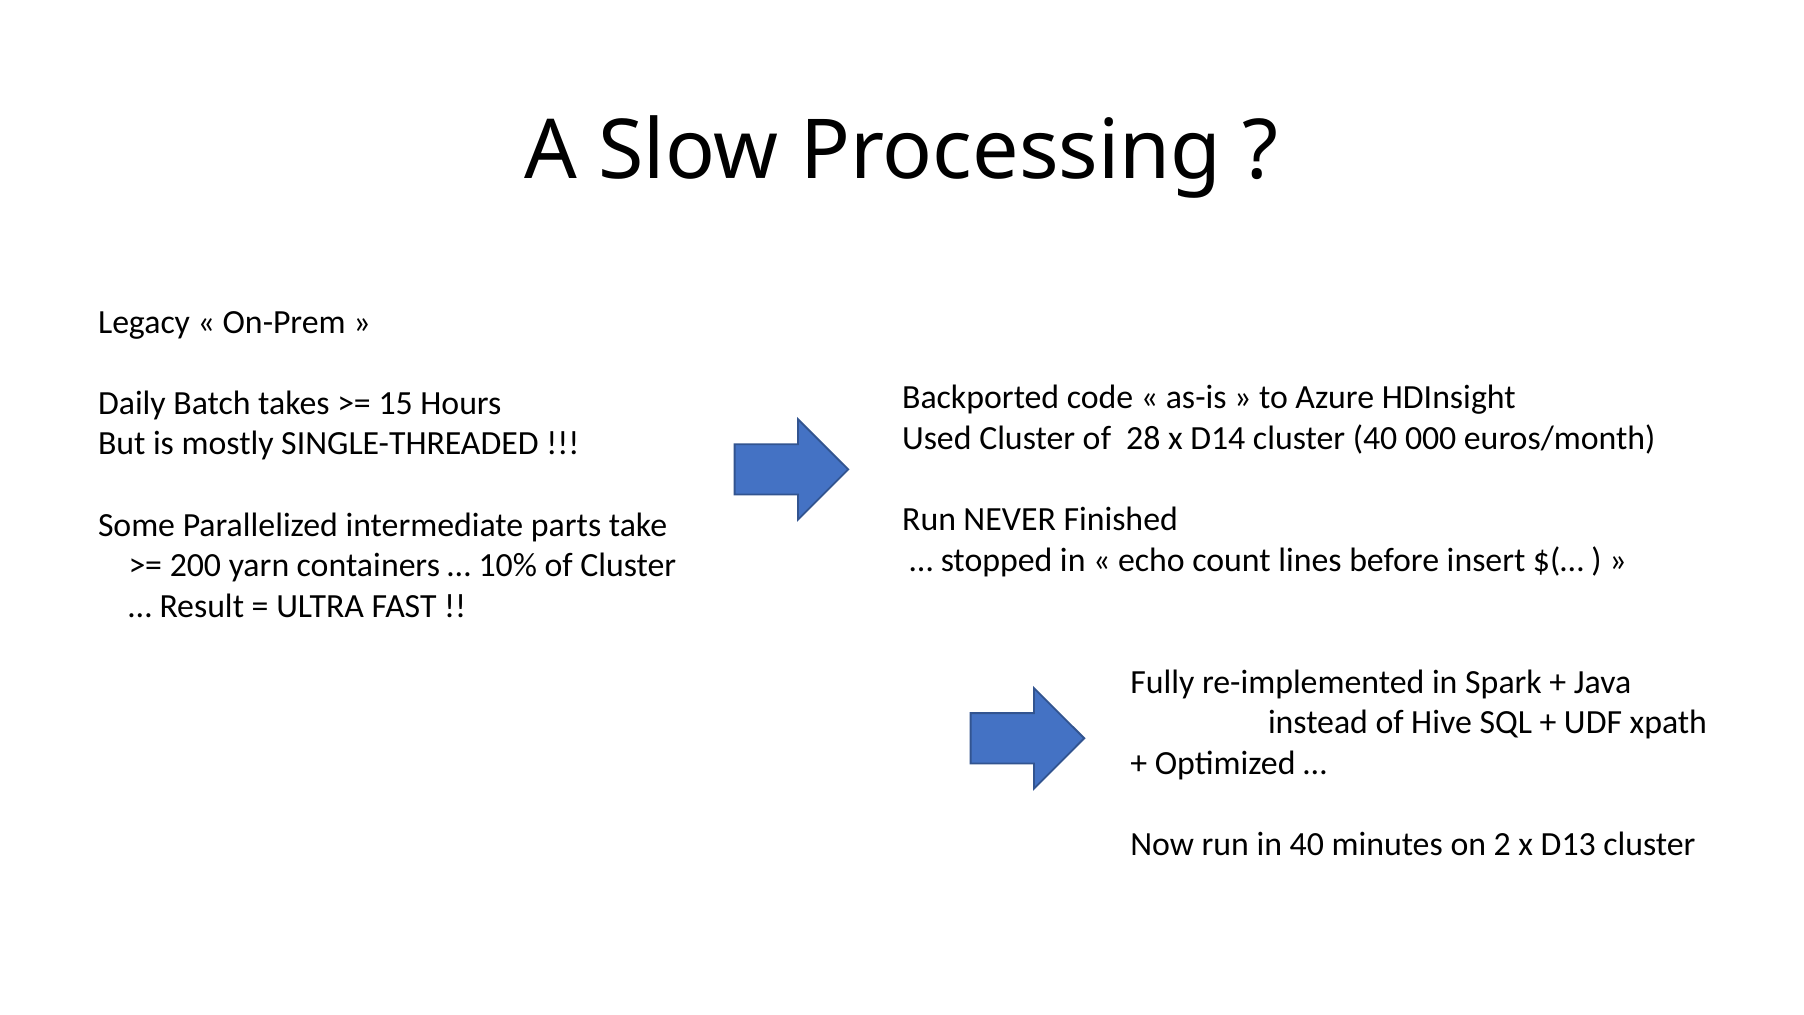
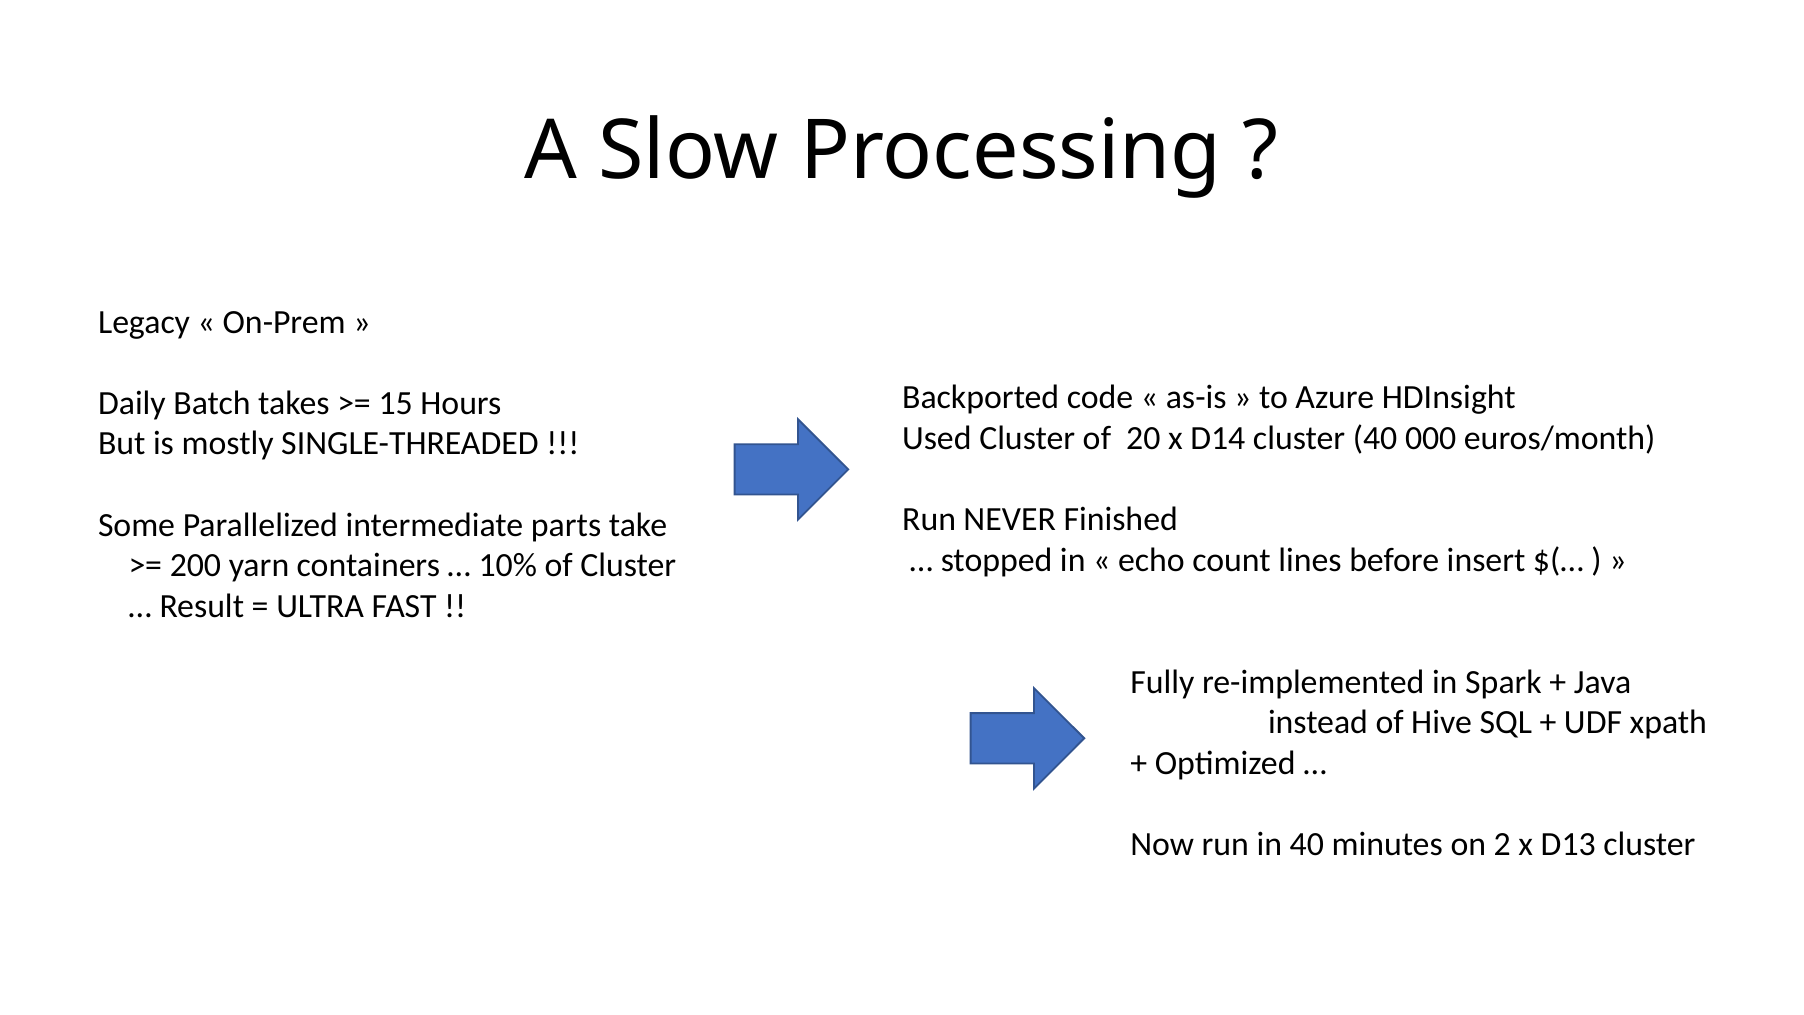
28: 28 -> 20 (1143, 438)
